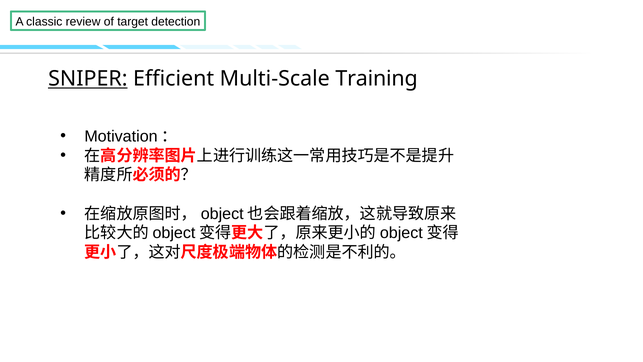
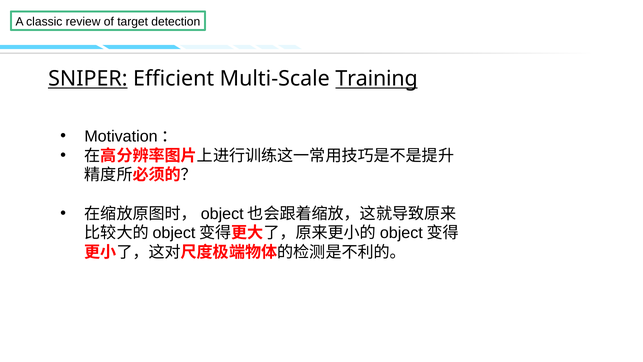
Training underline: none -> present (377, 79)
